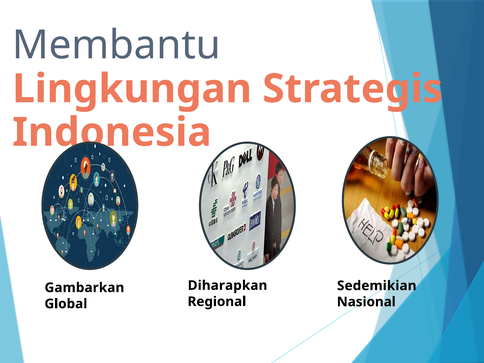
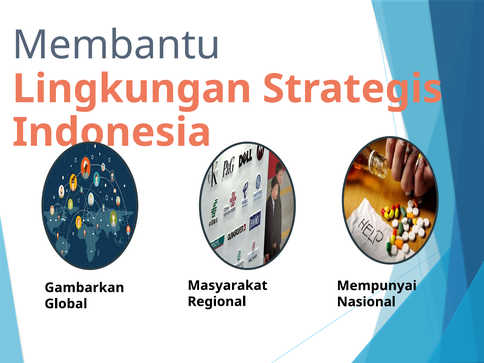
Diharapkan: Diharapkan -> Masyarakat (228, 285)
Sedemikian: Sedemikian -> Mempunyai (377, 286)
